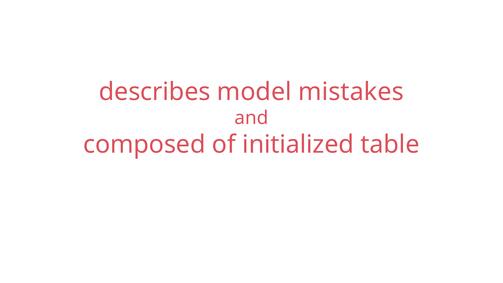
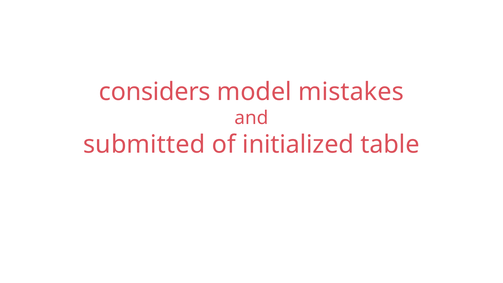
describes: describes -> considers (155, 92)
composed: composed -> submitted (144, 145)
